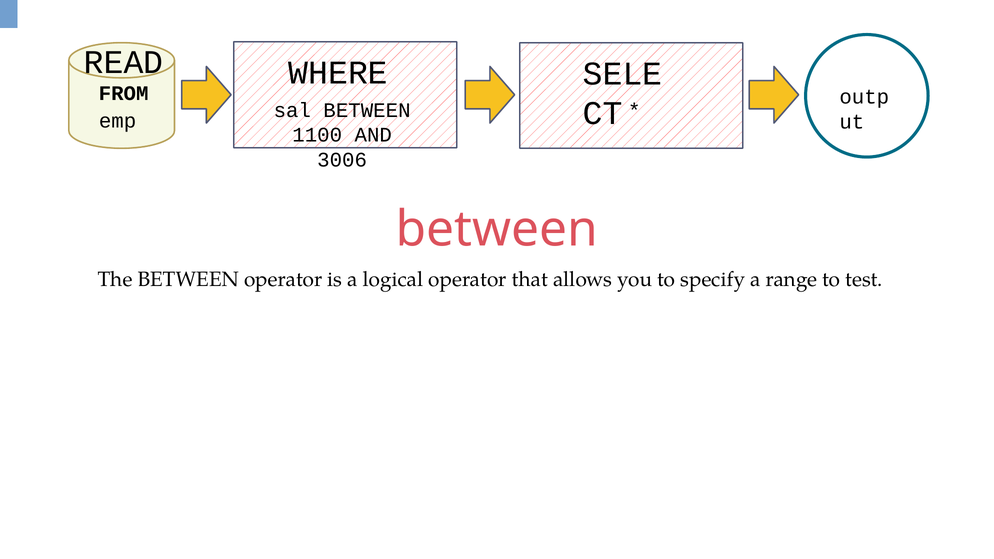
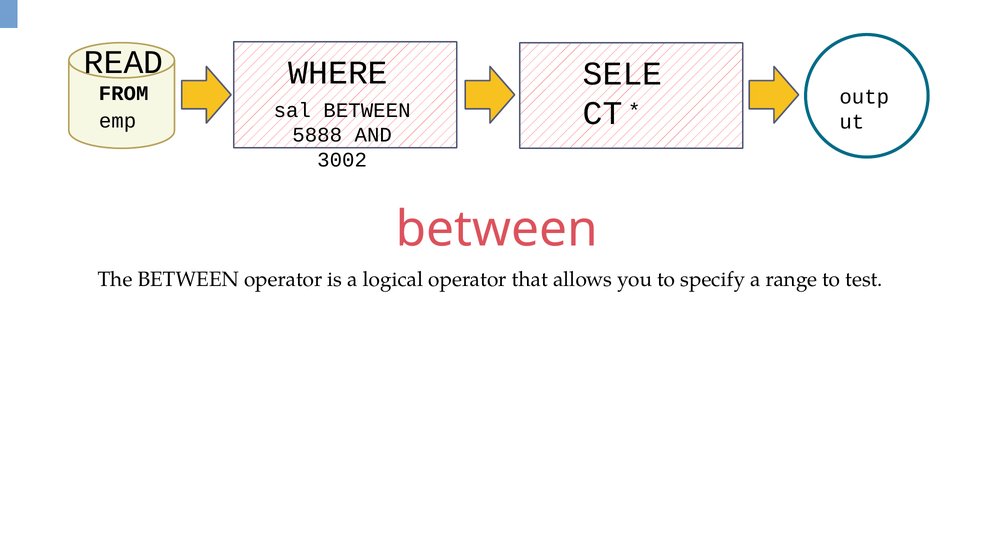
1100: 1100 -> 5888 (317, 135)
3006: 3006 -> 3002 (342, 160)
